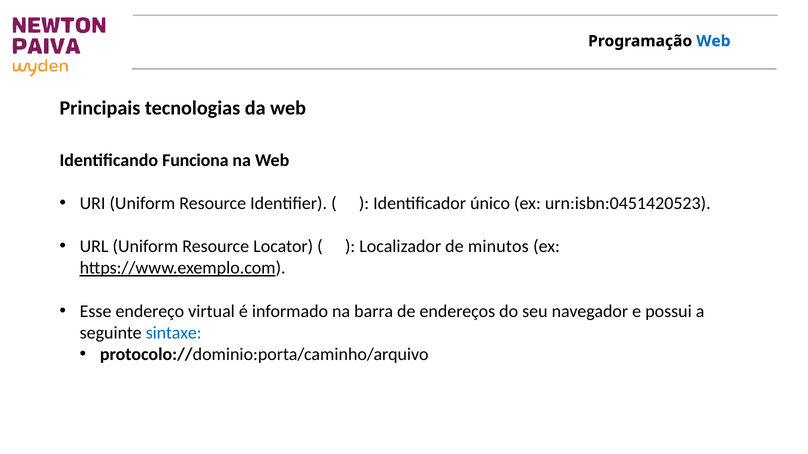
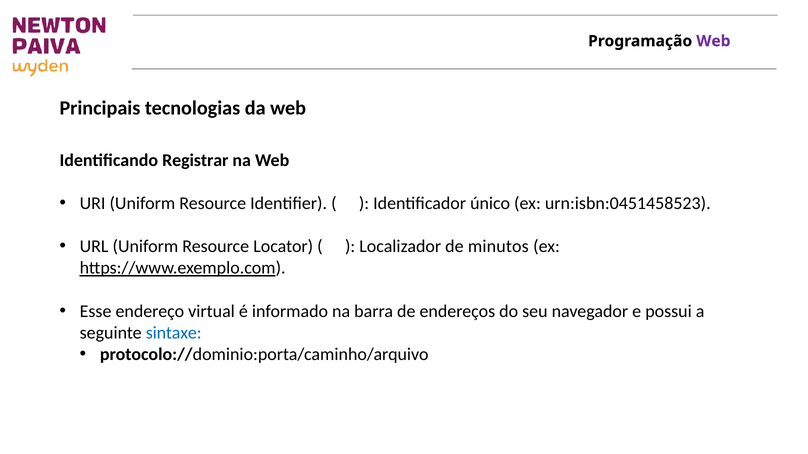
Web colour: blue -> purple (713, 41)
Funciona: Funciona -> Registrar (195, 160)
urn:isbn:0451420523: urn:isbn:0451420523 -> urn:isbn:0451458523 (628, 204)
